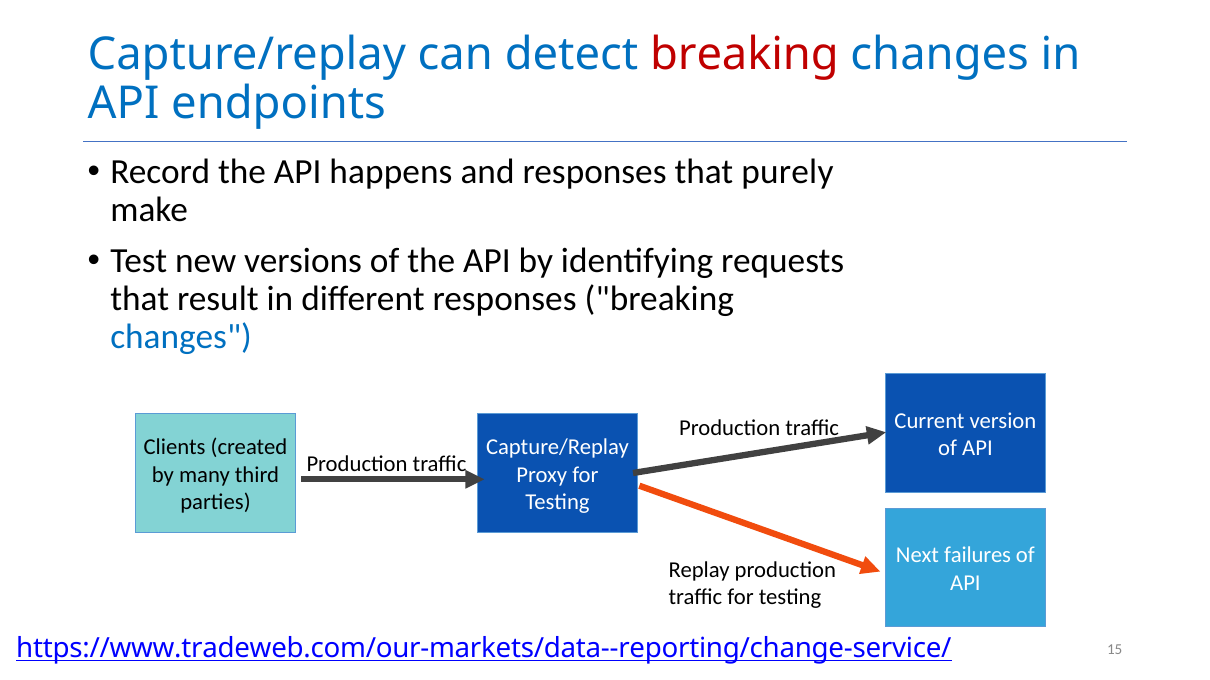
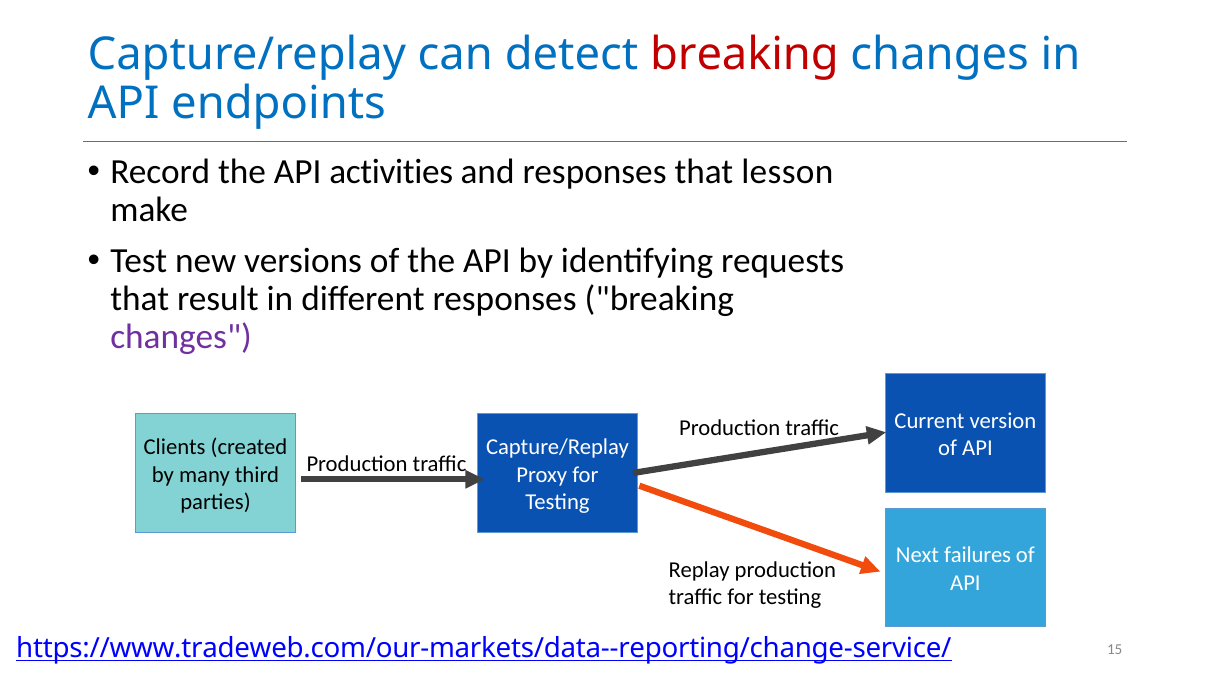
happens: happens -> activities (391, 172)
purely: purely -> lesson (787, 172)
changes colour: blue -> purple (181, 337)
